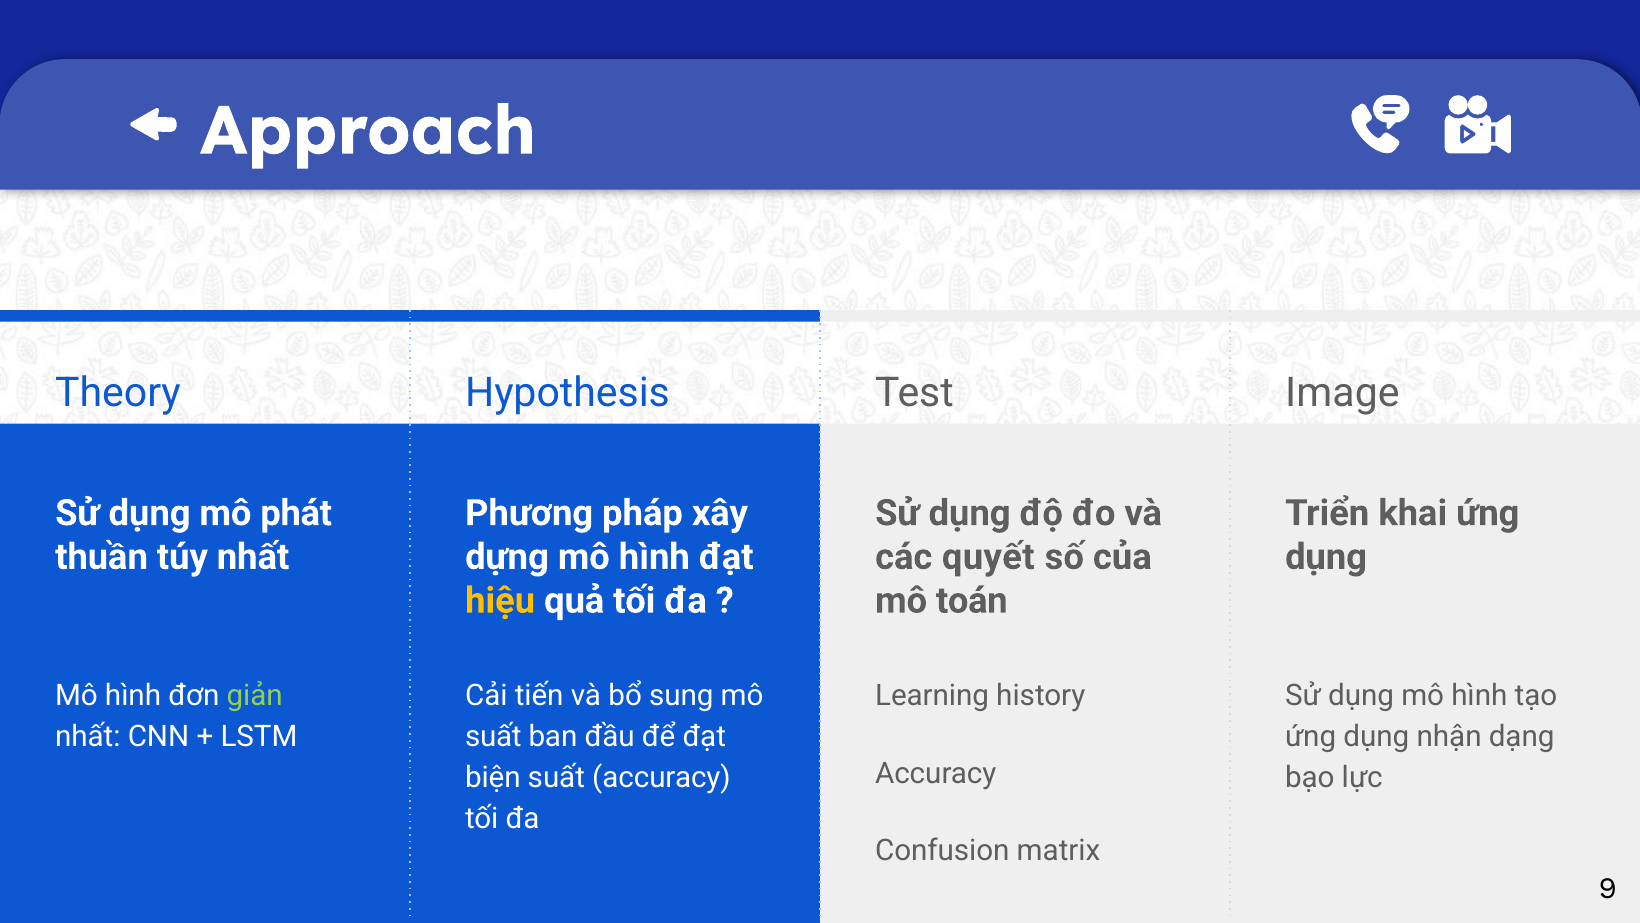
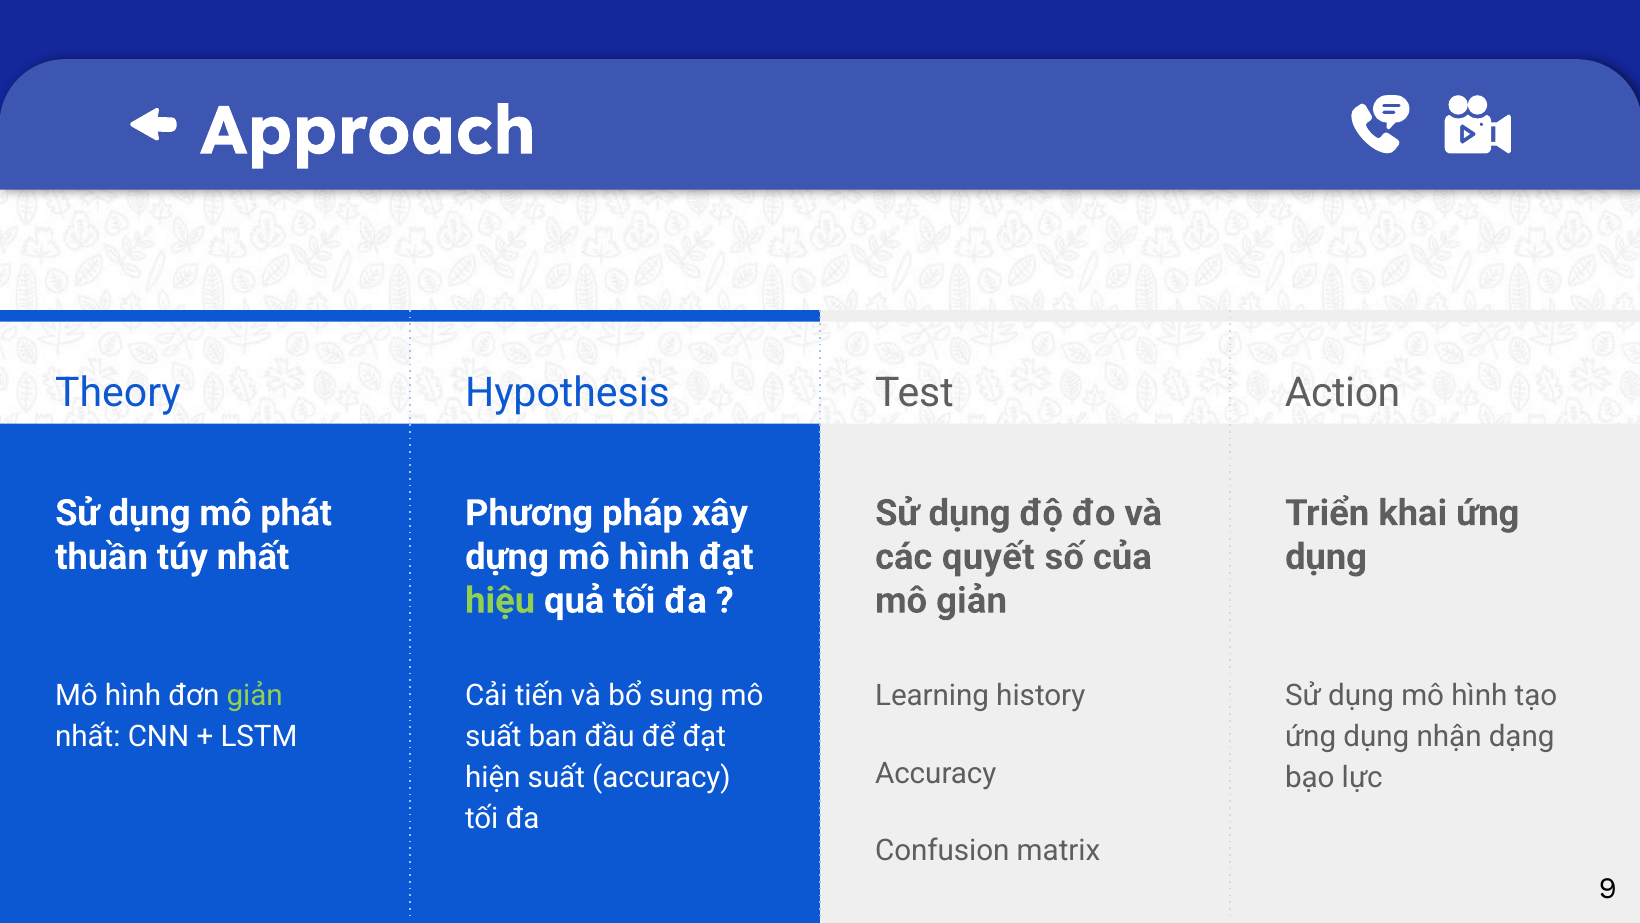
Image: Image -> Action (1343, 392)
hiệu colour: yellow -> light green (500, 600)
mô toán: toán -> giản (972, 600)
biện: biện -> hiện (493, 778)
